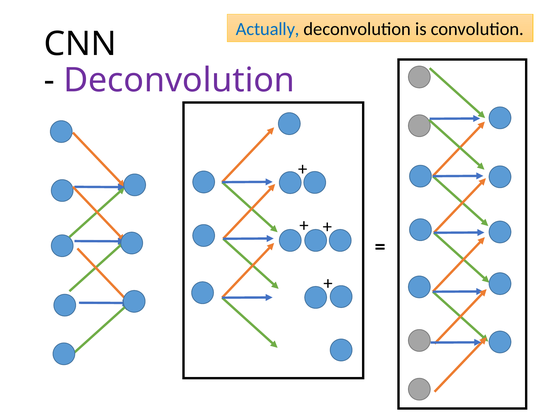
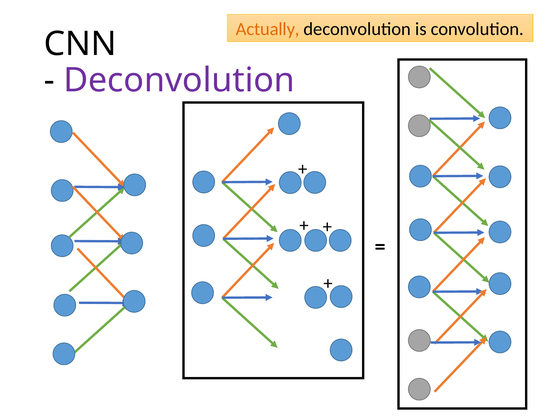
Actually colour: blue -> orange (268, 29)
